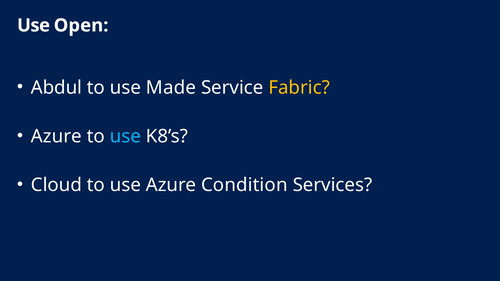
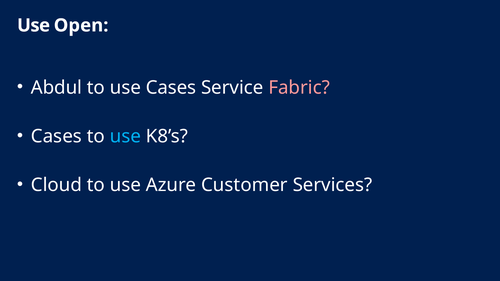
use Made: Made -> Cases (171, 88)
Fabric colour: yellow -> pink (299, 88)
Azure: Azure -> Cases (56, 136)
Condition: Condition -> Customer (244, 185)
